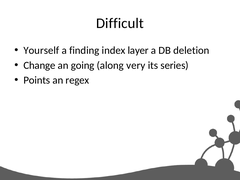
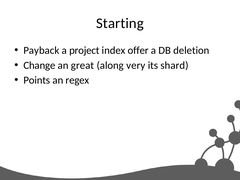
Difficult: Difficult -> Starting (120, 23)
Yourself: Yourself -> Payback (41, 50)
finding: finding -> project (84, 50)
layer: layer -> offer (138, 50)
going: going -> great (83, 65)
series: series -> shard (174, 65)
